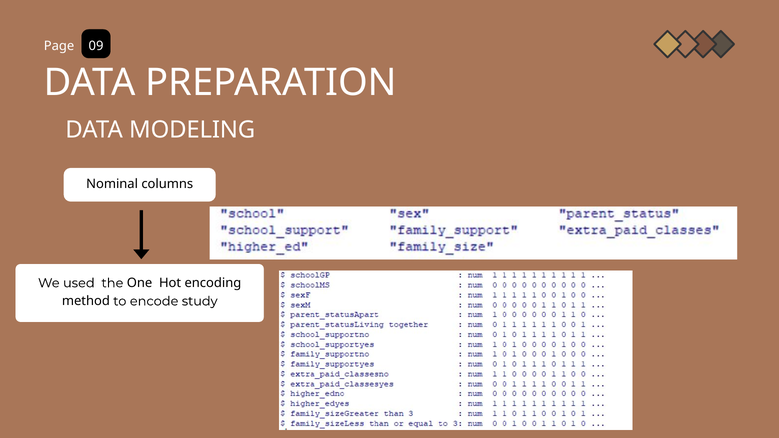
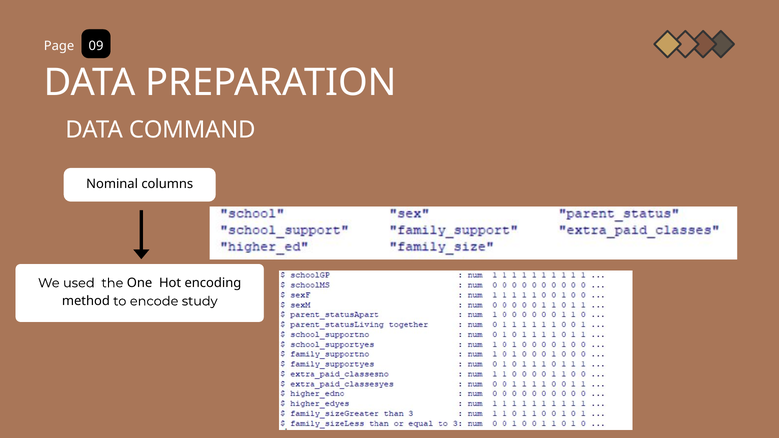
MODELING: MODELING -> COMMAND (192, 130)
